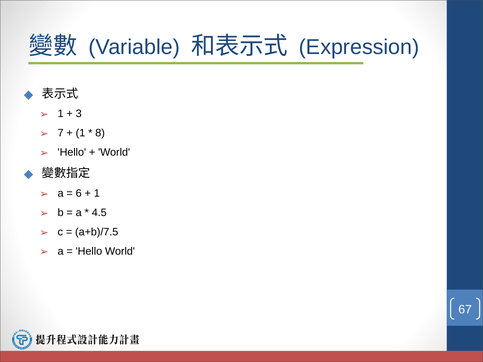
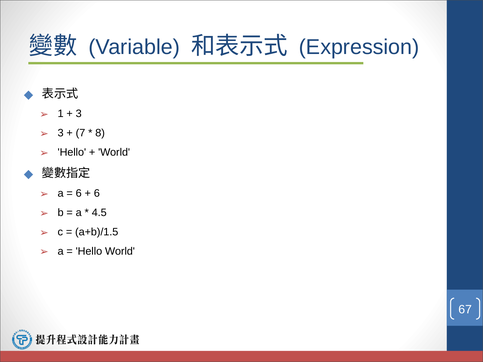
7: 7 -> 3 (61, 133)
1: 1 -> 7 (80, 133)
1: 1 -> 6 (97, 193)
a+b)/7.5: a+b)/7.5 -> a+b)/1.5 (97, 232)
